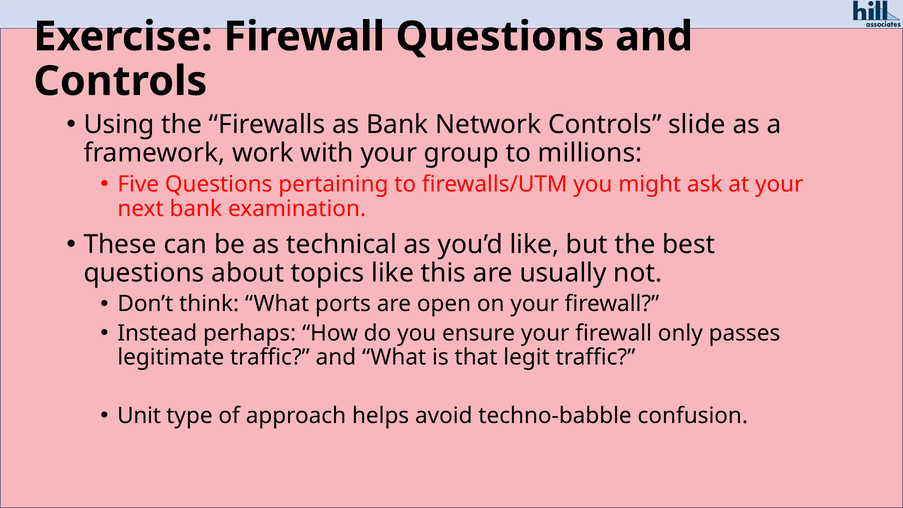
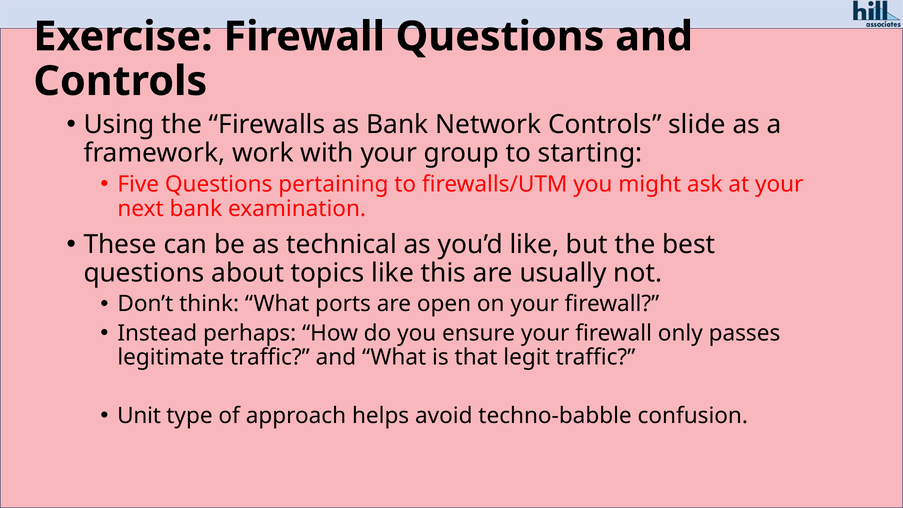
millions: millions -> starting (590, 153)
